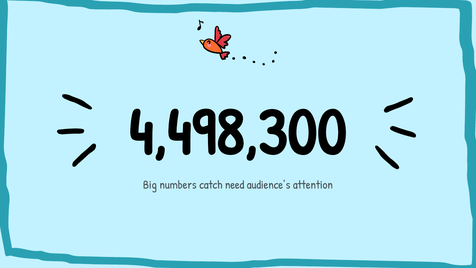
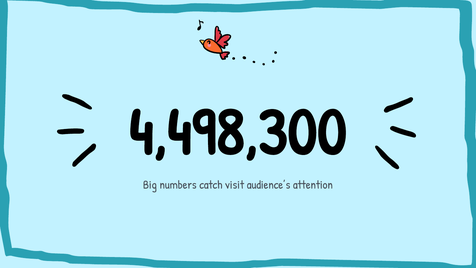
need: need -> visit (235, 185)
